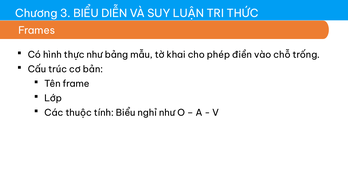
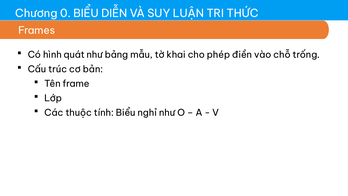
3: 3 -> 0 (65, 14)
thực: thực -> quát (74, 55)
